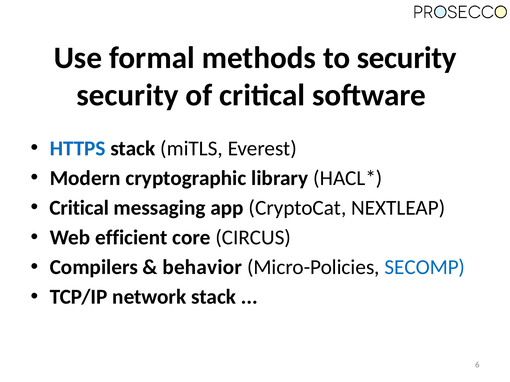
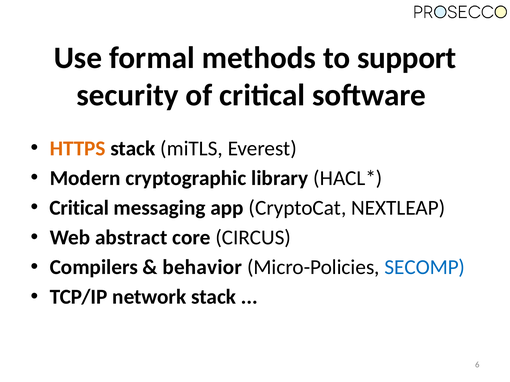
to security: security -> support (407, 58)
HTTPS colour: blue -> orange (78, 149)
efficient: efficient -> abstract (131, 238)
